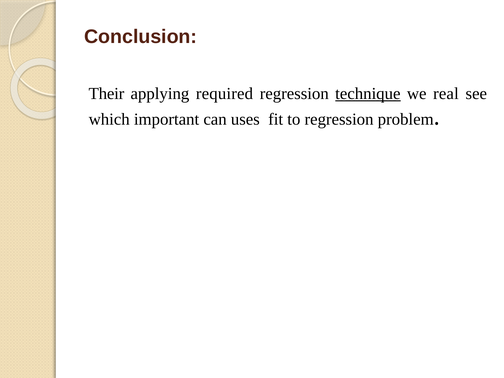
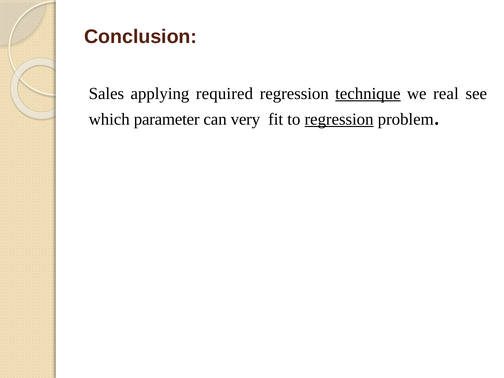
Their: Their -> Sales (106, 94)
important: important -> parameter (167, 119)
uses: uses -> very (245, 119)
regression underline: none -> present (339, 119)
